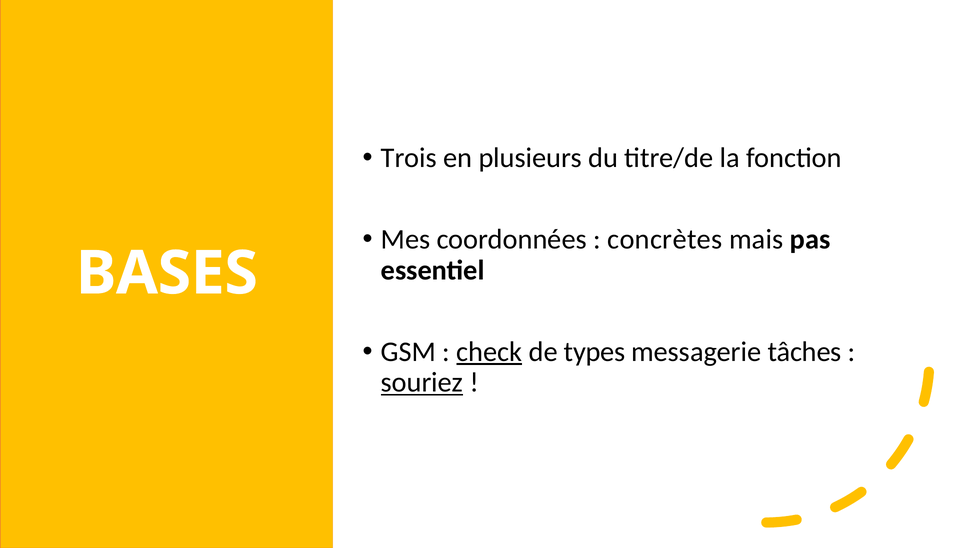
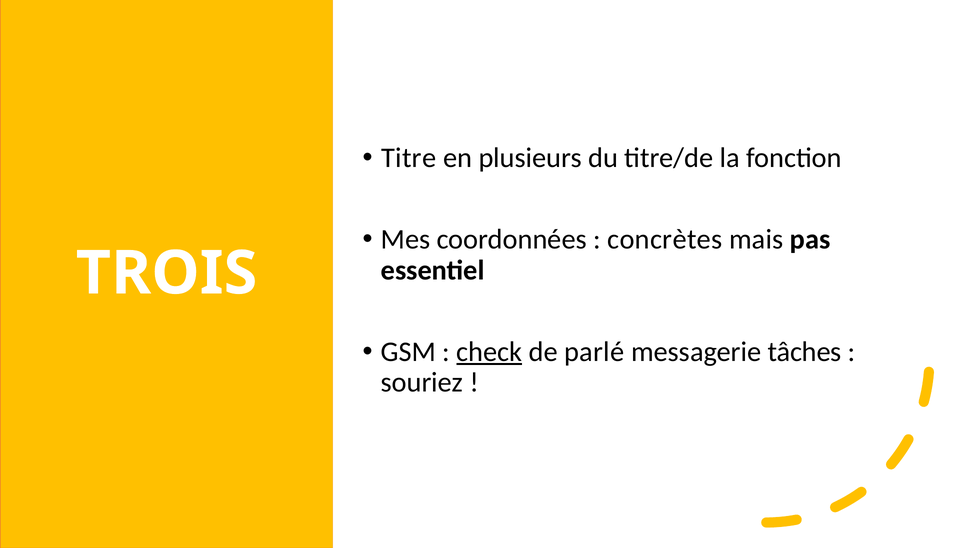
Trois: Trois -> Titre (409, 158)
BASES: BASES -> TROIS (167, 273)
types: types -> parlé (594, 352)
souriez underline: present -> none (422, 382)
